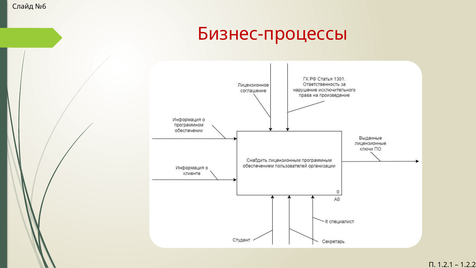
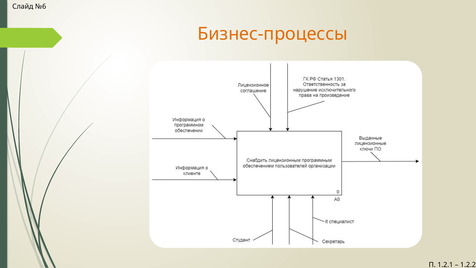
Бизнес-процессы colour: red -> orange (273, 34)
